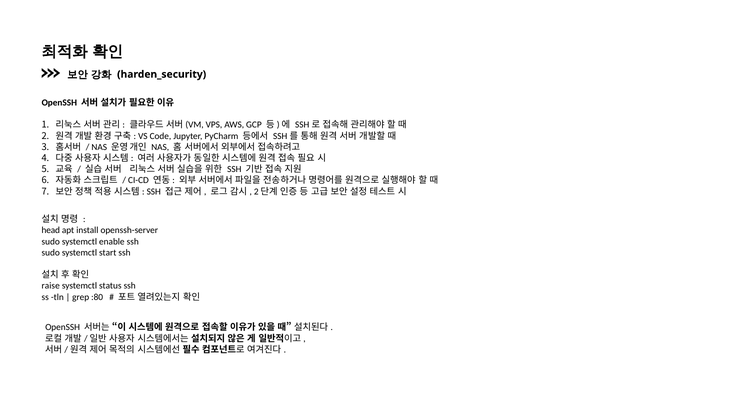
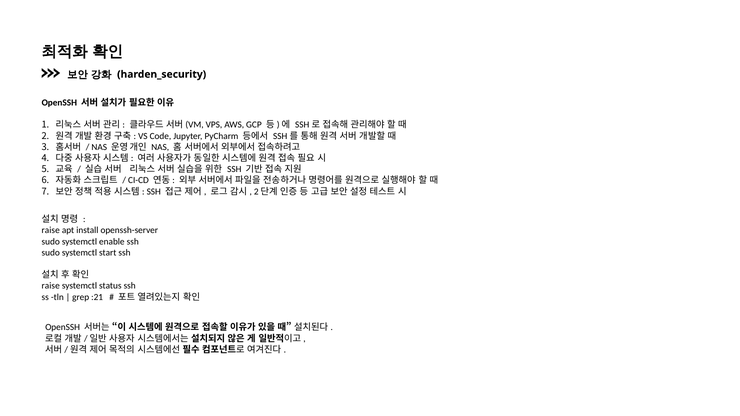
head: head -> raise (51, 231)
:80: :80 -> :21 (97, 297)
